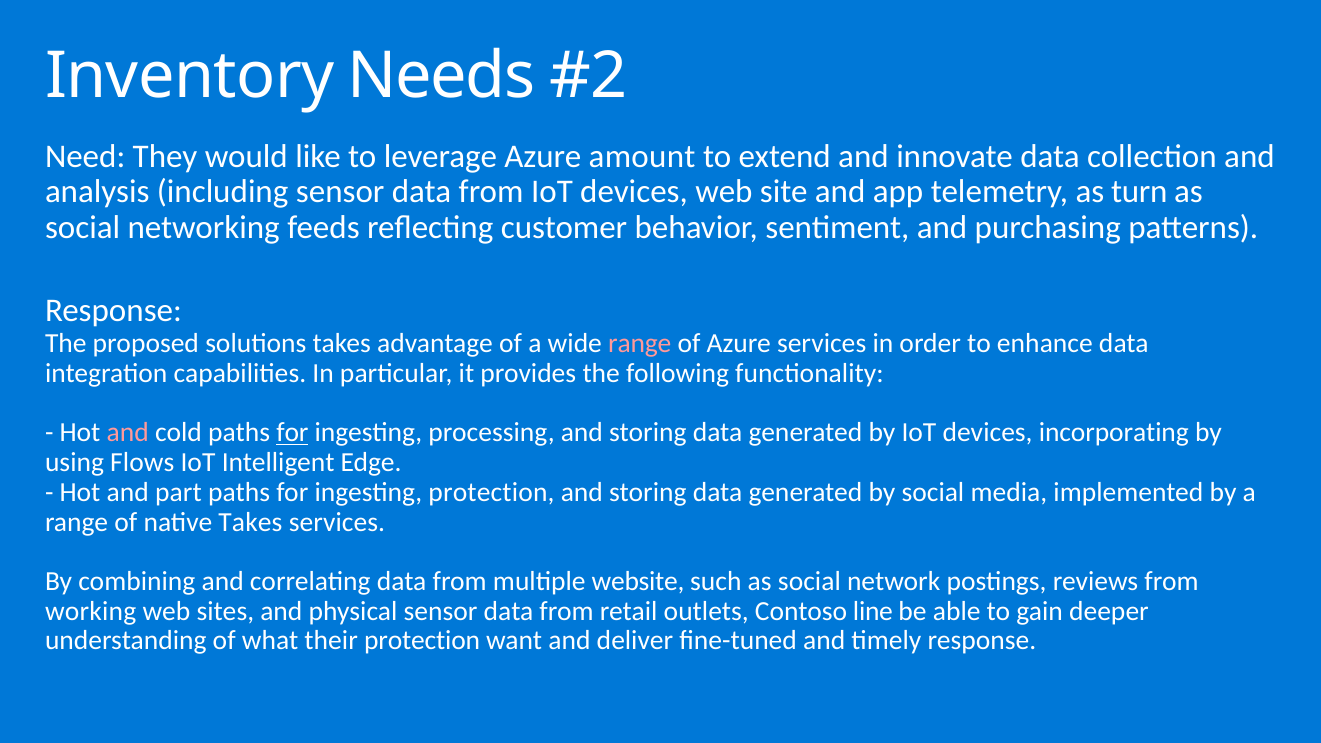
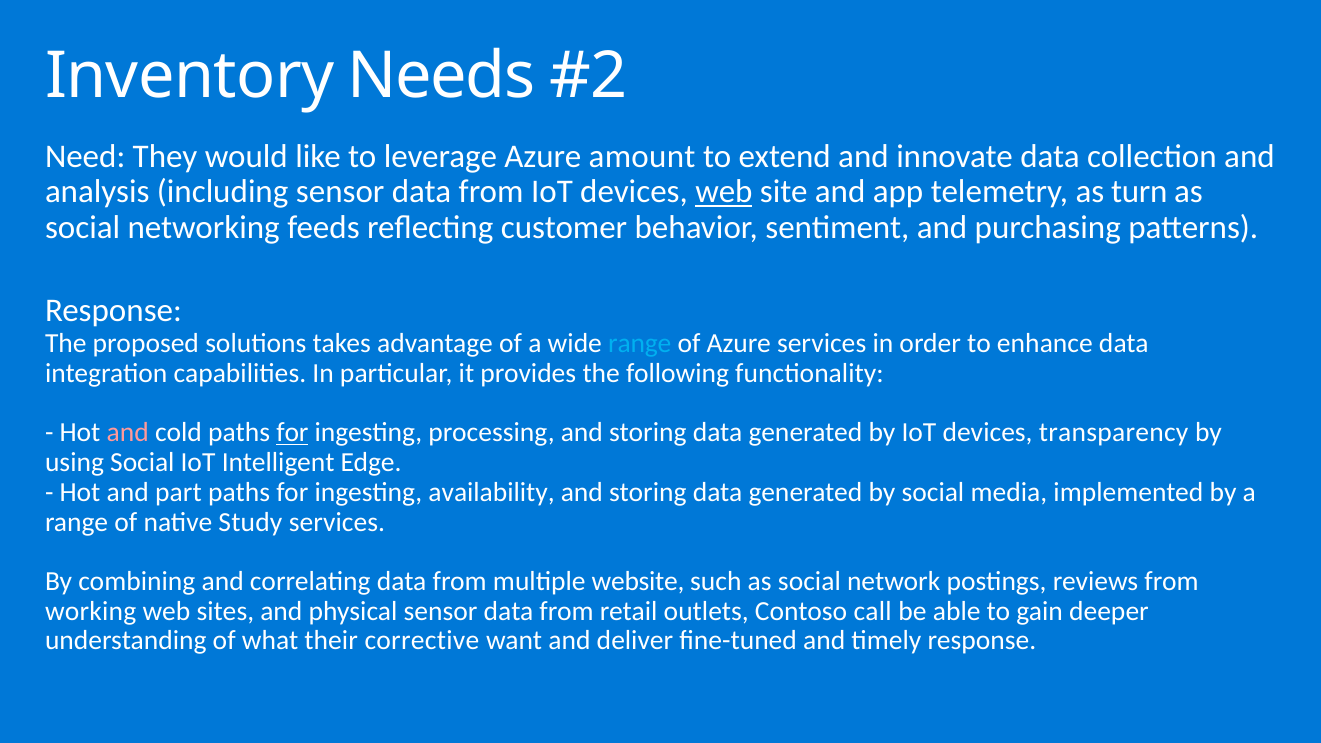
web underline: none -> present (724, 192)
range colour: pink -> light blue (640, 344)
incorporating: incorporating -> transparency (1114, 433)
using Flows: Flows -> Social (142, 463)
ingesting protection: protection -> availability (492, 492)
native Takes: Takes -> Study (250, 522)
line: line -> call (873, 611)
their protection: protection -> corrective (422, 641)
